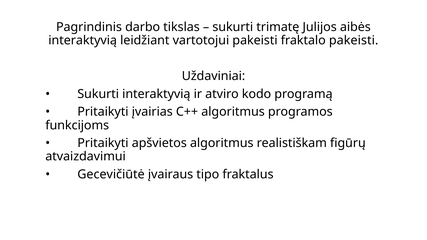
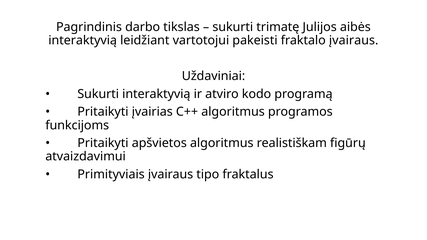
fraktalo pakeisti: pakeisti -> įvairaus (354, 40)
Gecevičiūtė: Gecevičiūtė -> Primityviais (111, 175)
